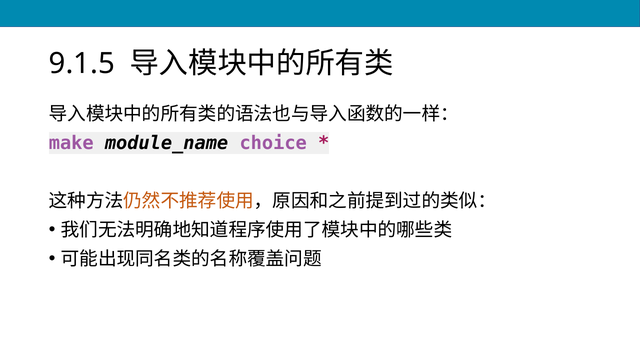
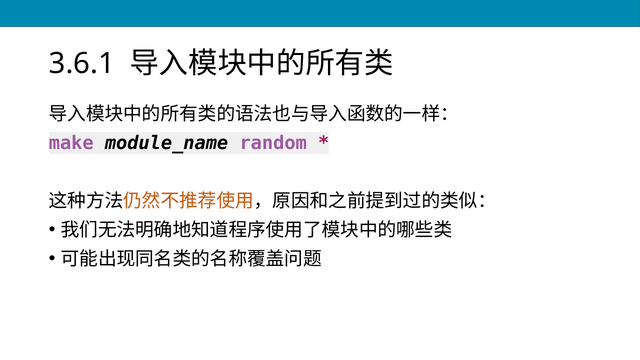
9.1.5: 9.1.5 -> 3.6.1 (82, 63)
choice: choice -> random (273, 143)
